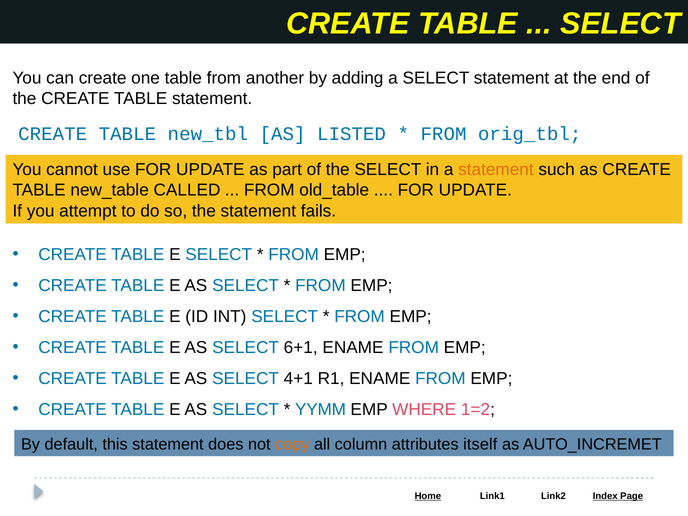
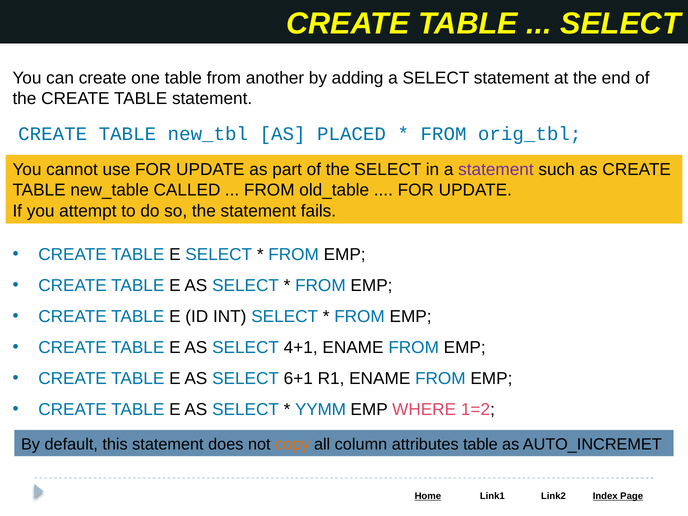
LISTED: LISTED -> PLACED (351, 134)
statement colour: orange -> purple (496, 170)
6+1: 6+1 -> 4+1 (301, 347)
4+1: 4+1 -> 6+1 (298, 378)
attributes itself: itself -> table (480, 444)
